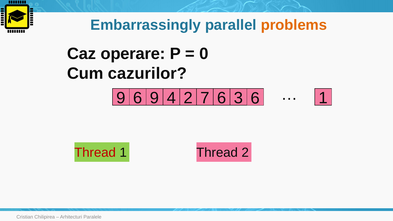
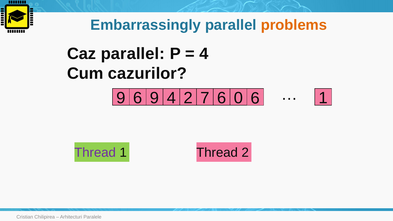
Caz operare: operare -> parallel (133, 54)
0: 0 -> 4 (204, 54)
3: 3 -> 0 (238, 98)
Thread colour: red -> purple (95, 153)
